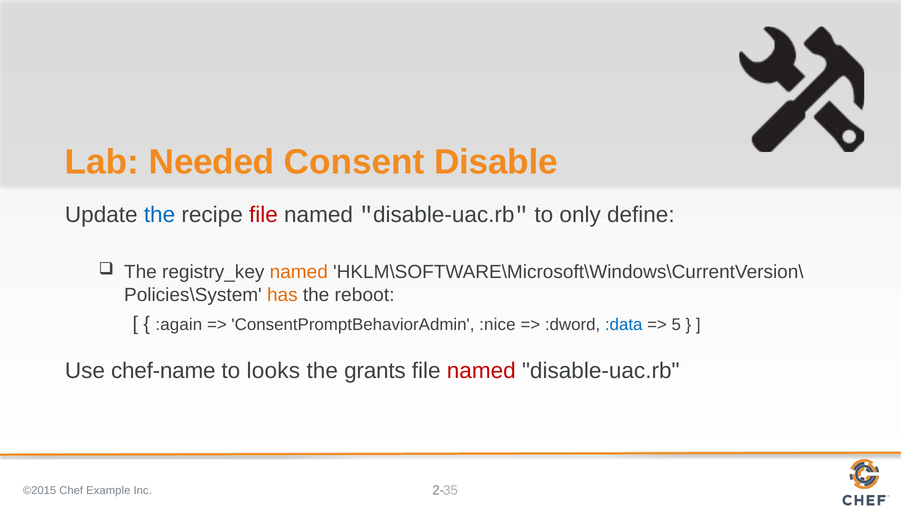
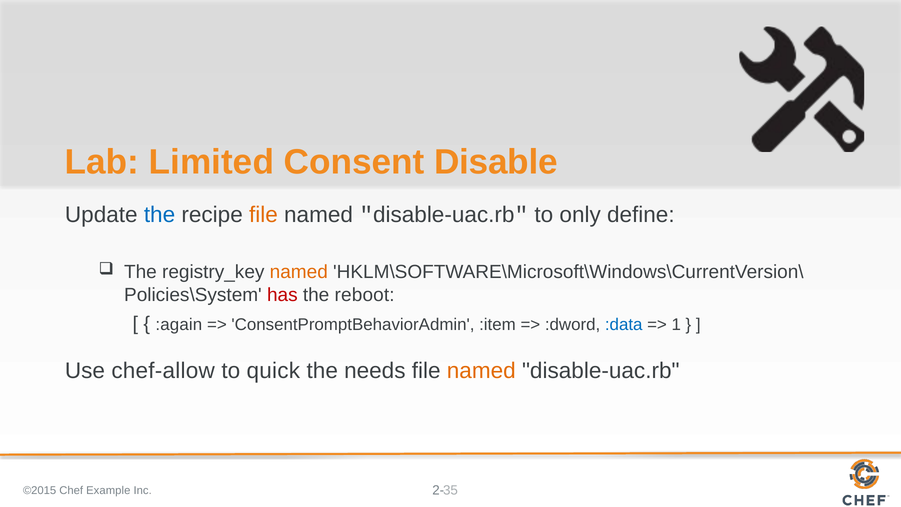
Needed: Needed -> Limited (211, 162)
file colour: red -> orange (263, 214)
has colour: orange -> red (282, 295)
:nice: :nice -> :item (497, 325)
5: 5 -> 1 (676, 325)
chef-name: chef-name -> chef-allow (163, 371)
looks: looks -> quick (273, 371)
grants: grants -> needs (375, 371)
named colour: red -> orange (481, 371)
